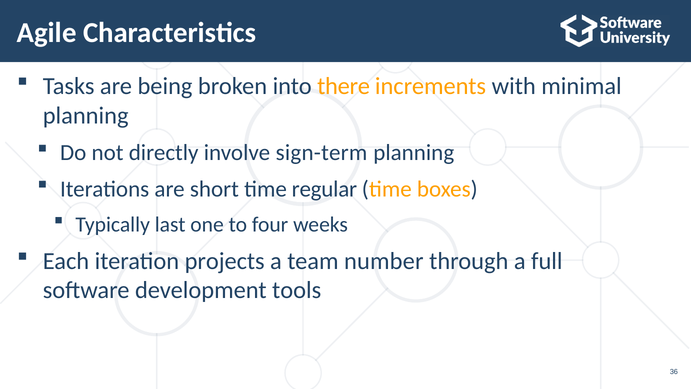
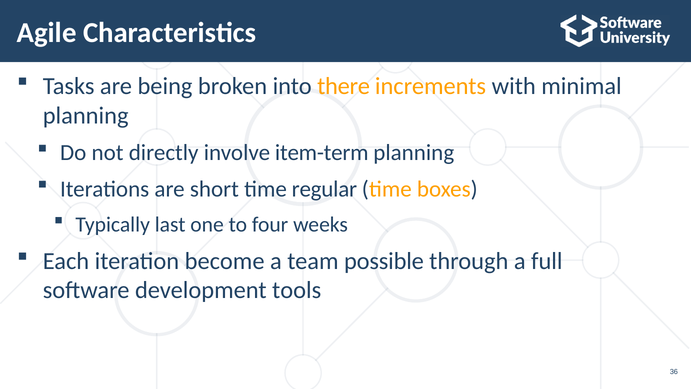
sign-term: sign-term -> item-term (322, 153)
projects: projects -> become (225, 261)
number: number -> possible (384, 261)
